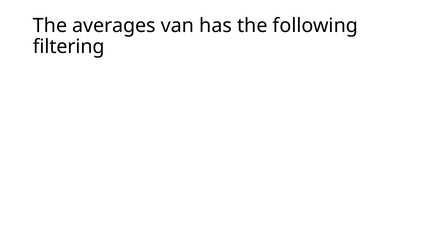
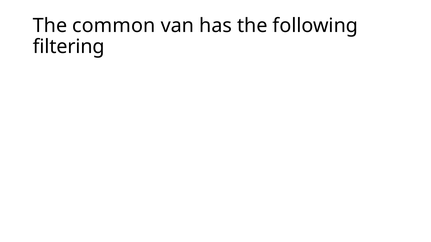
averages: averages -> common (114, 26)
